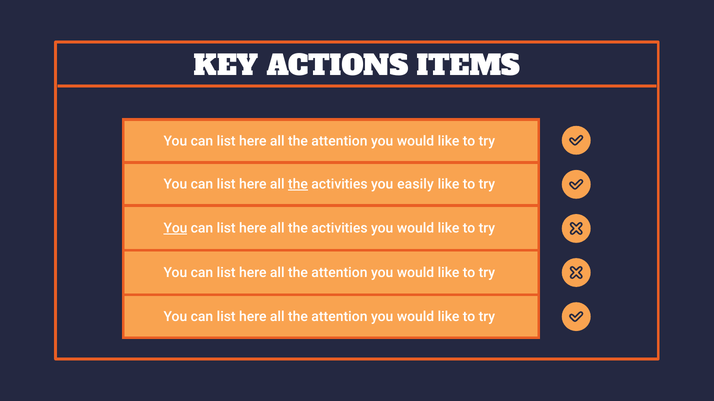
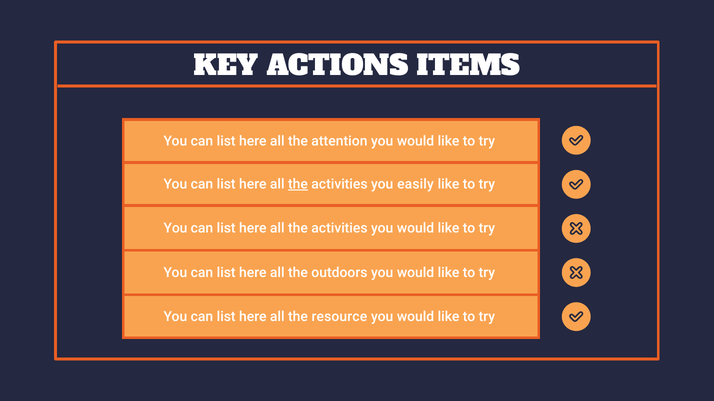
You underline: present -> none (175, 228)
attention: attention -> outdoors (339, 273)
attention: attention -> resource (339, 317)
